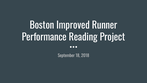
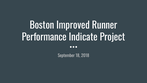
Reading: Reading -> Indicate (83, 37)
